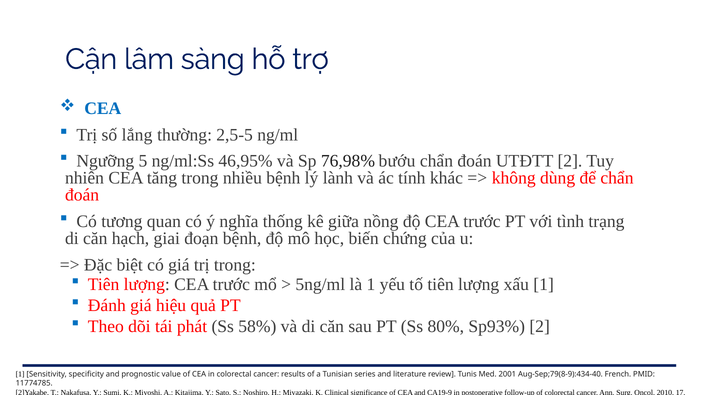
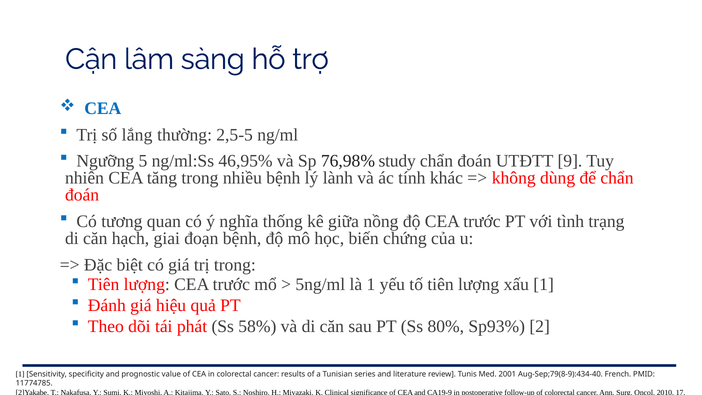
bướu: bướu -> study (397, 161)
UTĐTT 2: 2 -> 9 (570, 161)
